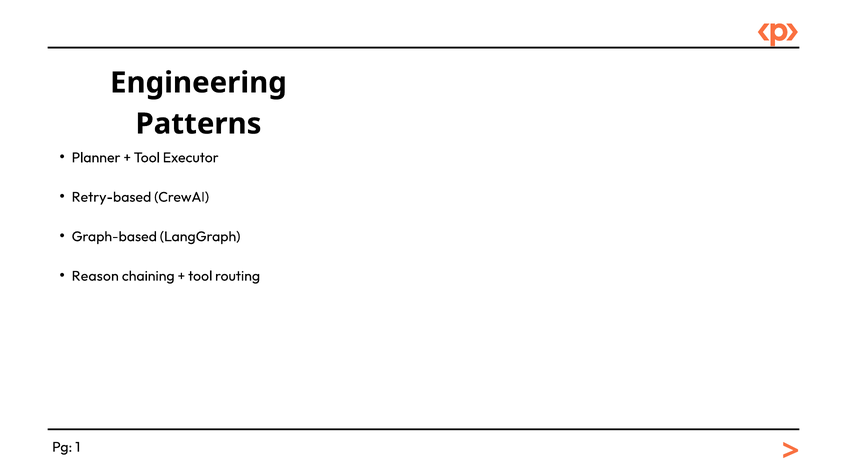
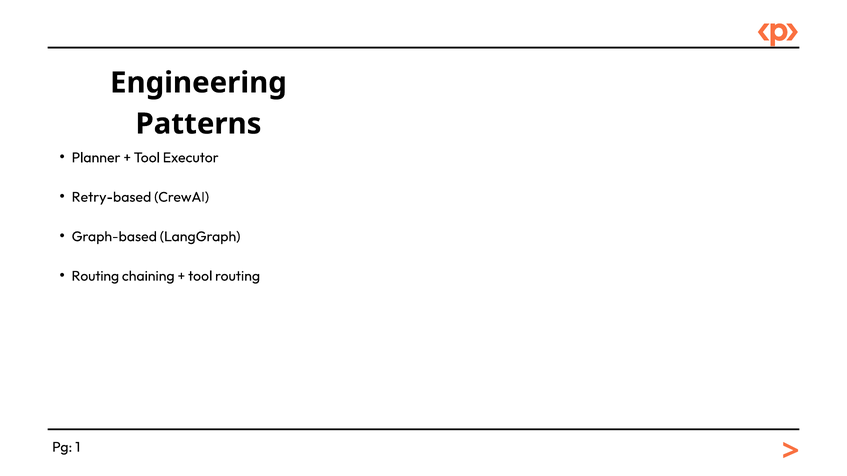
Reason: Reason -> Routing (95, 276)
